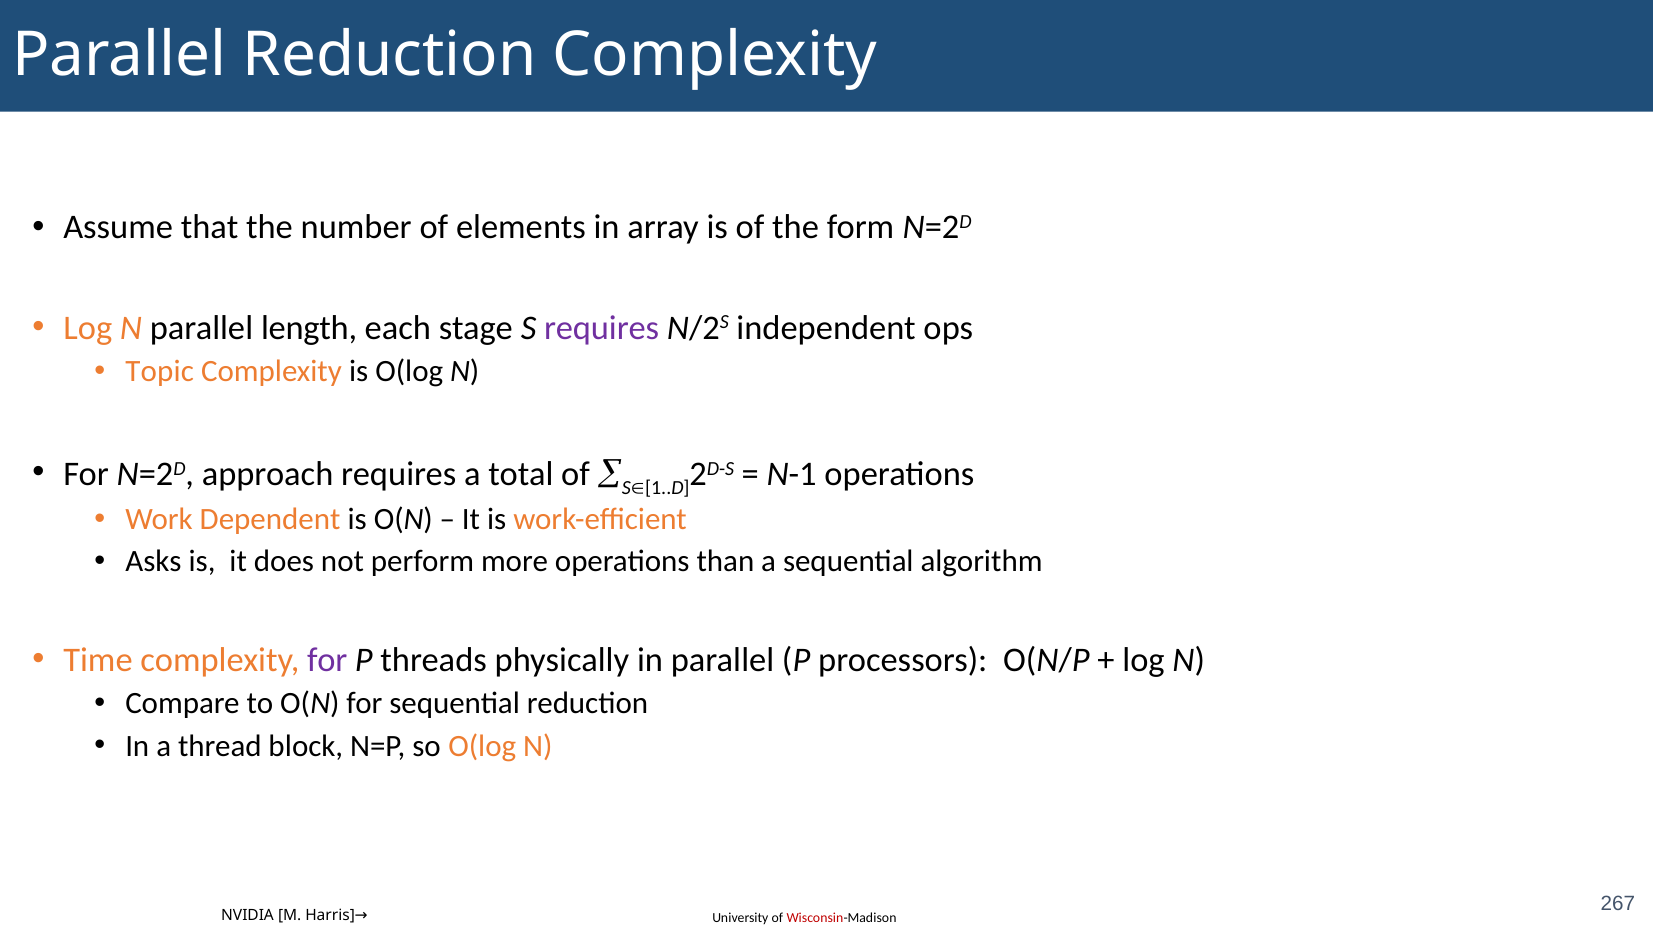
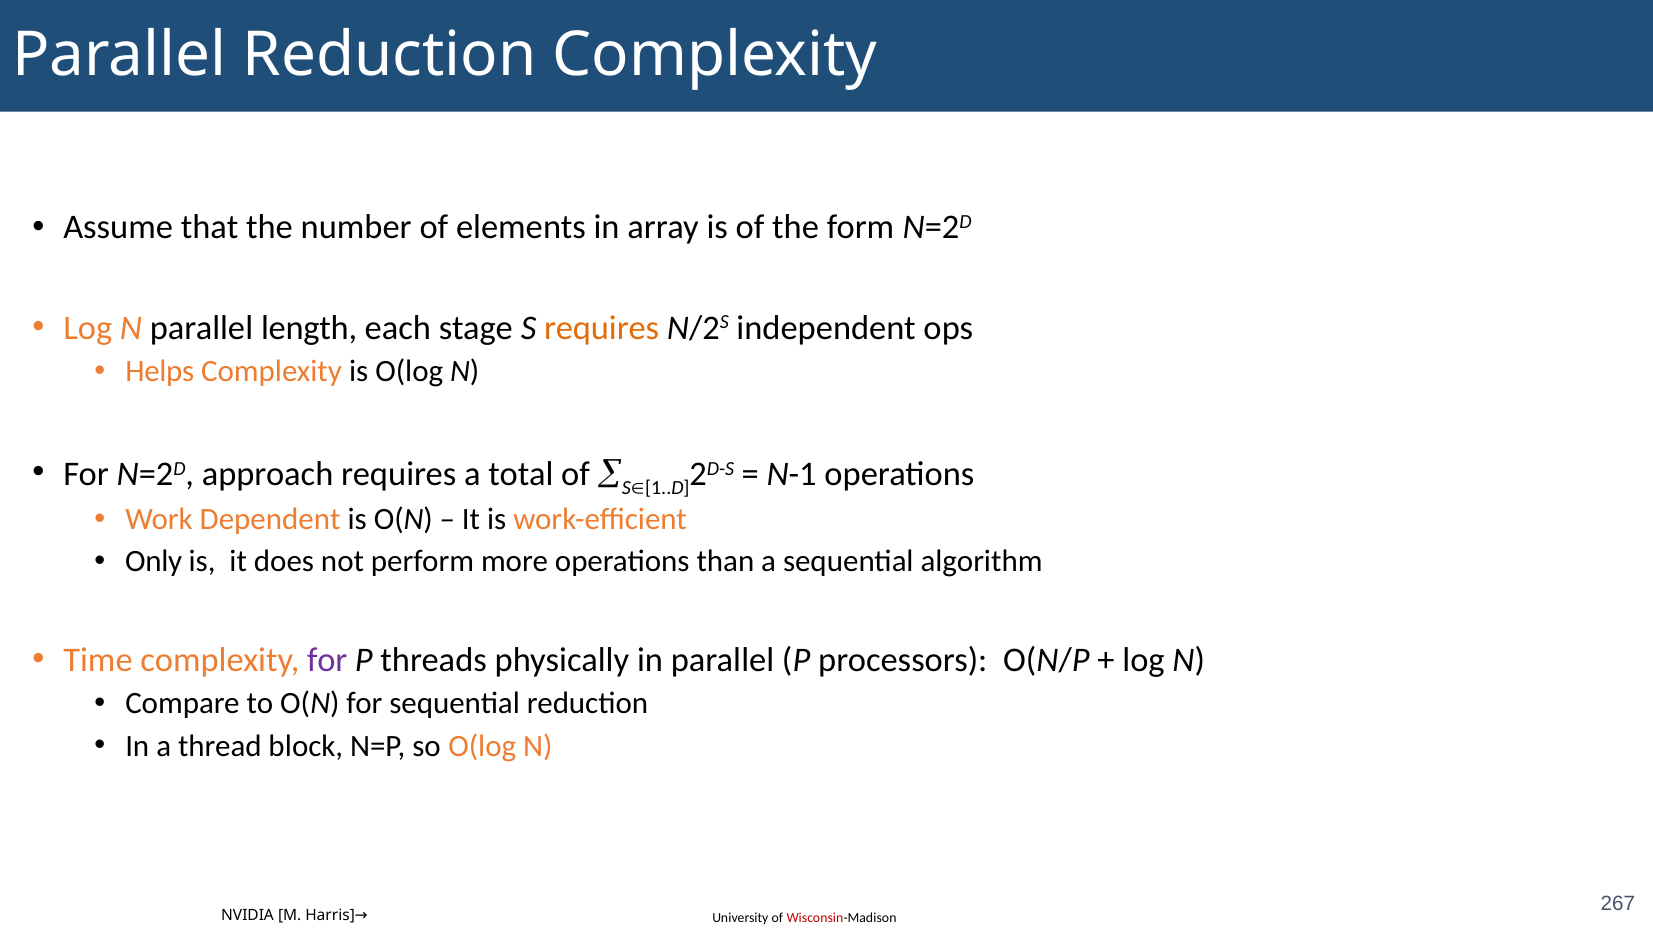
requires colour: purple -> orange (602, 328)
Topic: Topic -> Helps (160, 372)
Asks: Asks -> Only (154, 561)
